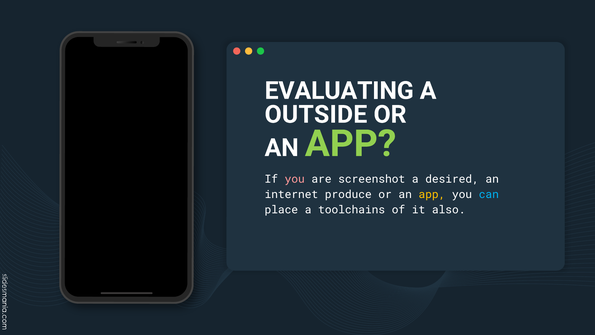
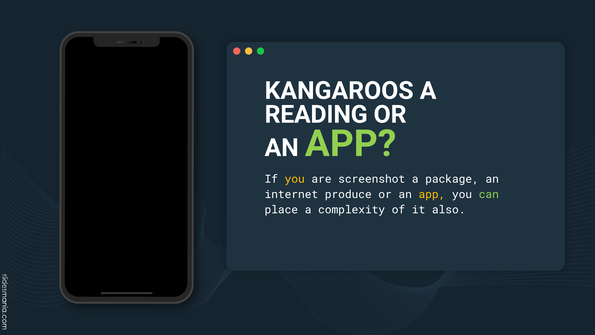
EVALUATING: EVALUATING -> KANGAROOS (339, 91)
OUTSIDE: OUTSIDE -> READING (316, 114)
you colour: pink -> yellow (295, 179)
desired: desired -> package (452, 179)
can colour: light blue -> light green (489, 194)
toolchains: toolchains -> complexity (352, 210)
